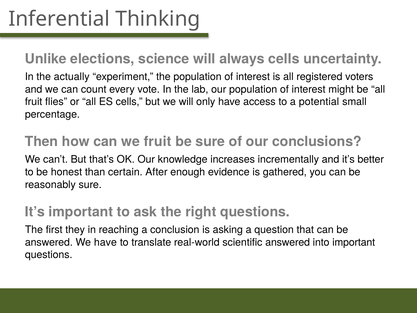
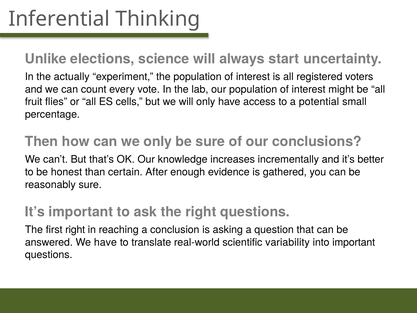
always cells: cells -> start (284, 59)
we fruit: fruit -> only (158, 142)
first they: they -> right (75, 230)
scientific answered: answered -> variability (288, 242)
